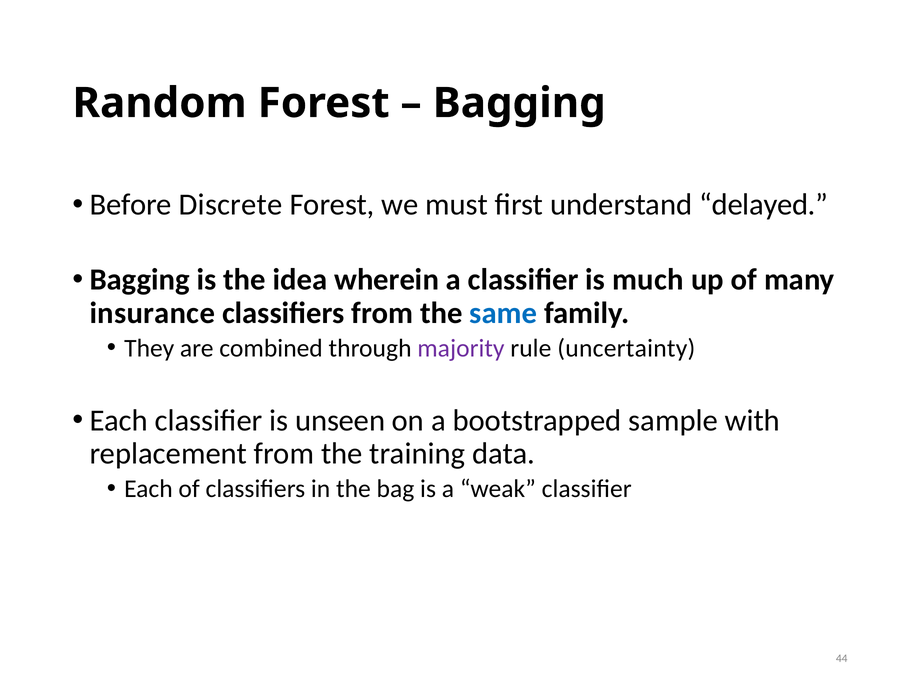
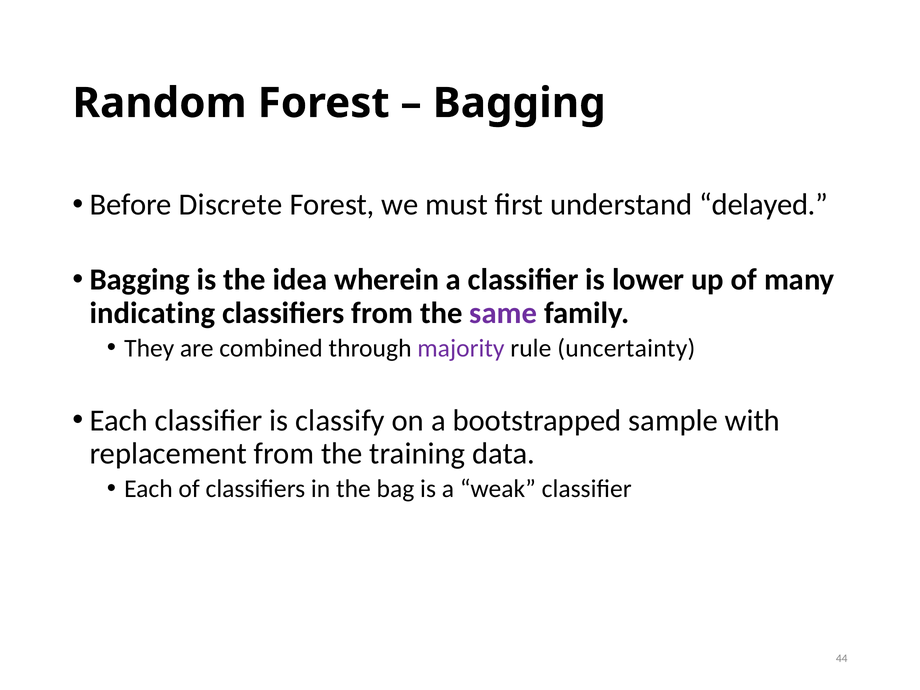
much: much -> lower (648, 280)
insurance: insurance -> indicating (152, 313)
same colour: blue -> purple (503, 313)
unseen: unseen -> classify (340, 420)
